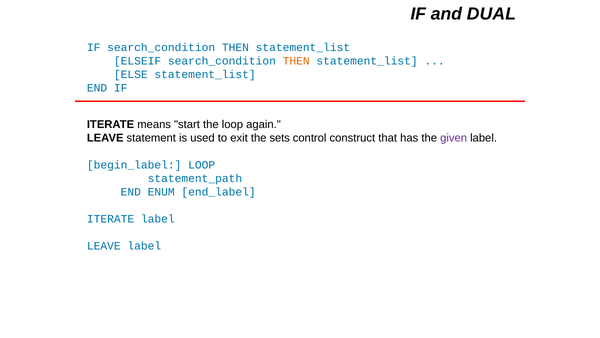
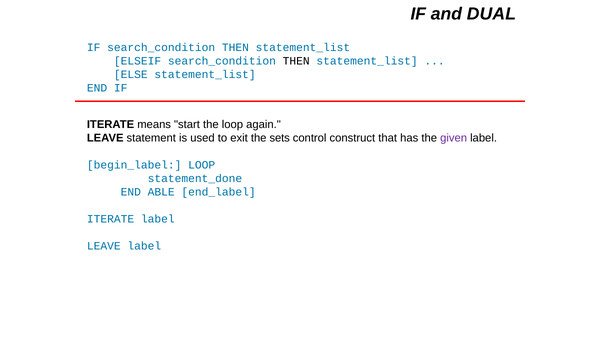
THEN colour: orange -> black (296, 61)
statement_path: statement_path -> statement_done (195, 178)
ENUM: ENUM -> ABLE (161, 192)
